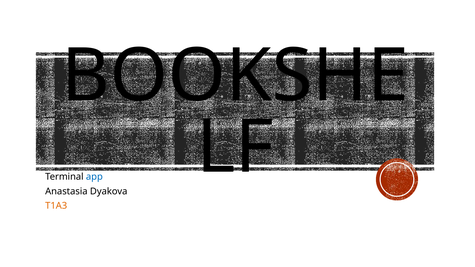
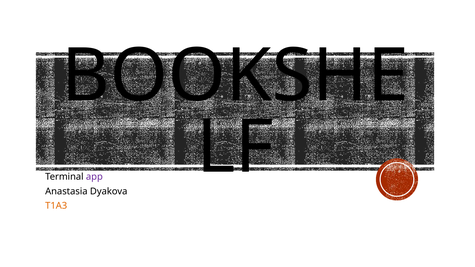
app colour: blue -> purple (94, 177)
